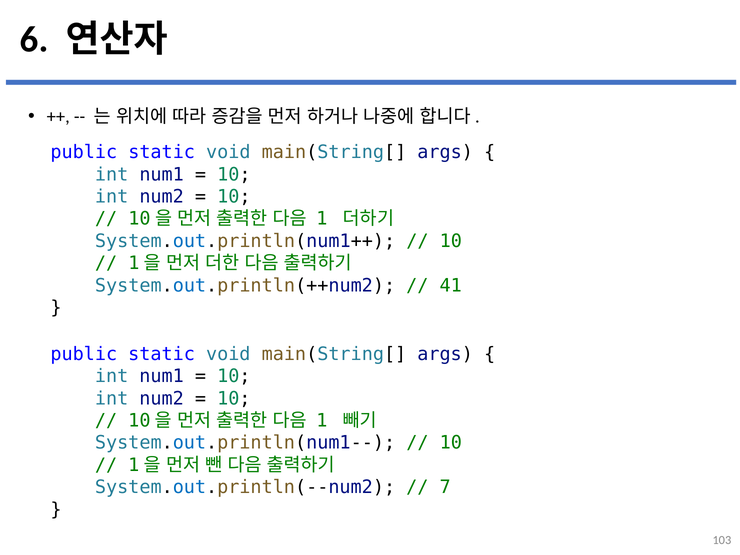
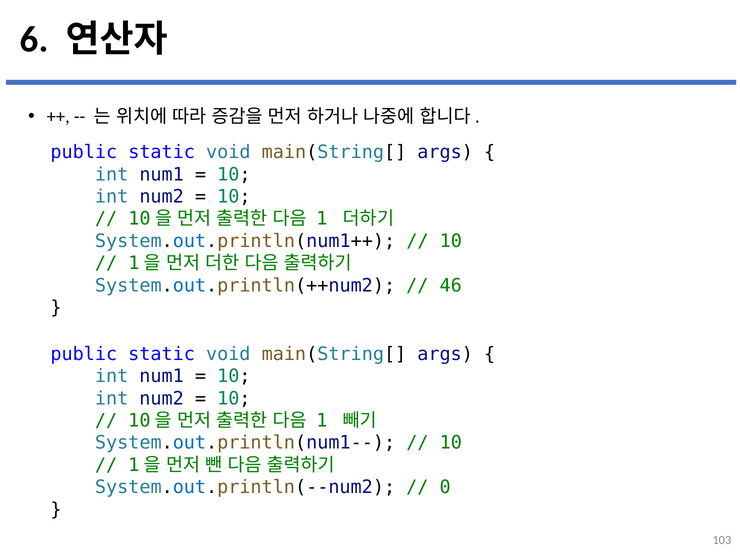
41: 41 -> 46 (451, 285)
7: 7 -> 0 (445, 487)
